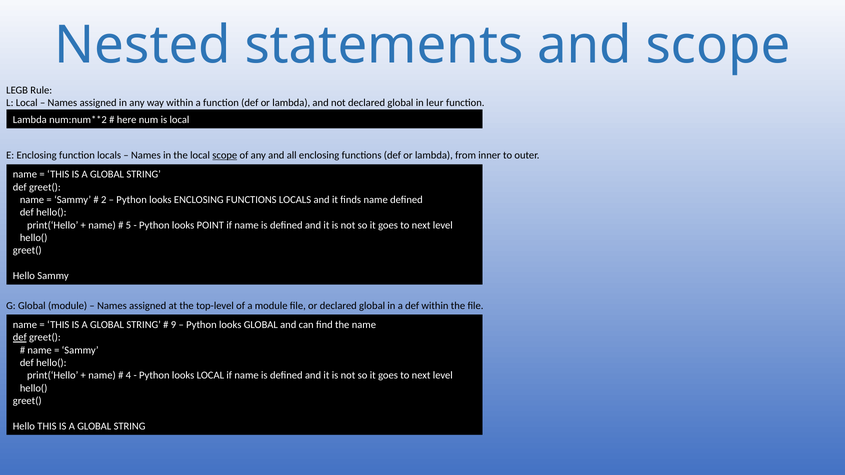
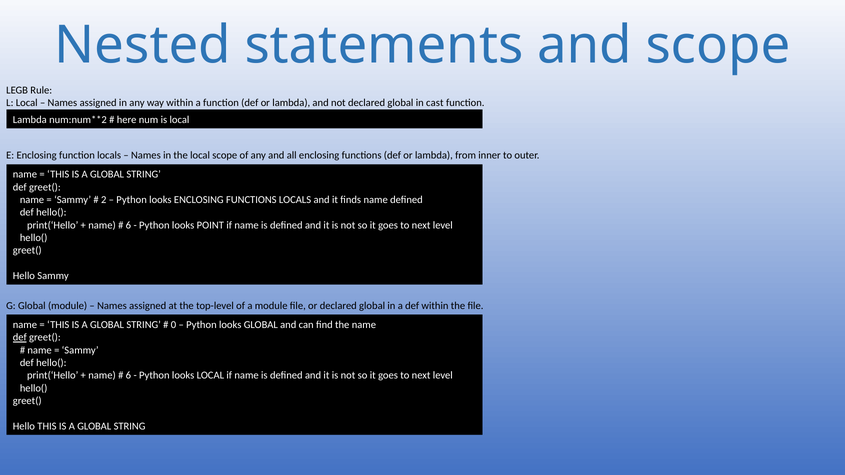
leur: leur -> cast (435, 103)
scope underline: present -> none (225, 155)
5: 5 -> 6 (128, 225)
9: 9 -> 0 (173, 325)
4: 4 -> 6 (128, 376)
